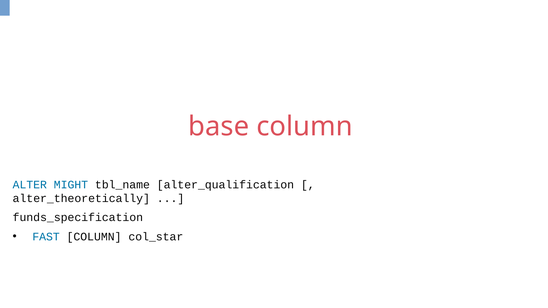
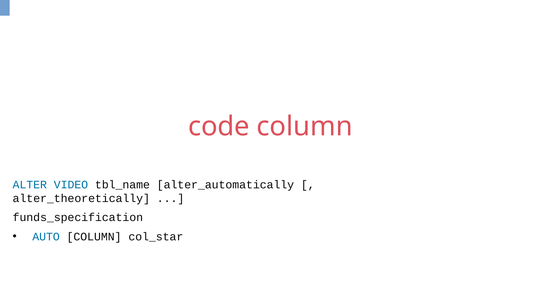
base: base -> code (219, 127)
MIGHT: MIGHT -> VIDEO (71, 185)
alter_qualification: alter_qualification -> alter_automatically (225, 185)
FAST: FAST -> AUTO (46, 237)
